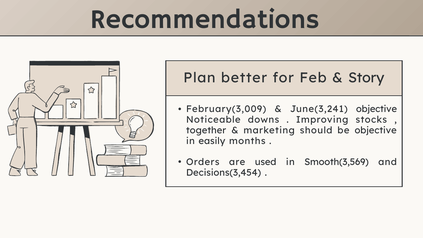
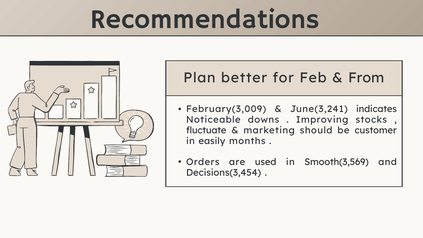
Story: Story -> From (366, 78)
June(3,241 objective: objective -> indicates (377, 109)
together: together -> fluctuate (206, 130)
be objective: objective -> customer (376, 130)
